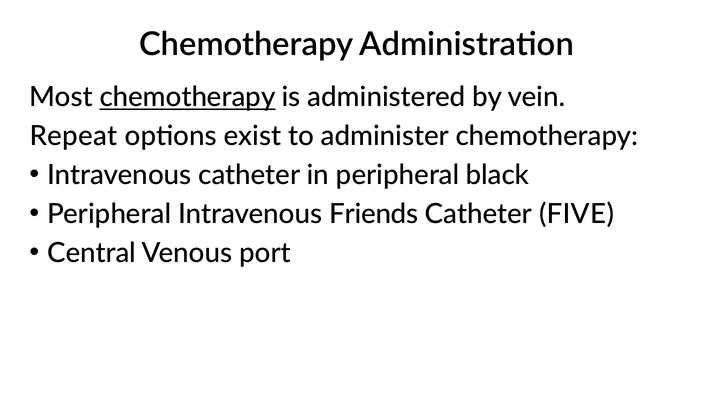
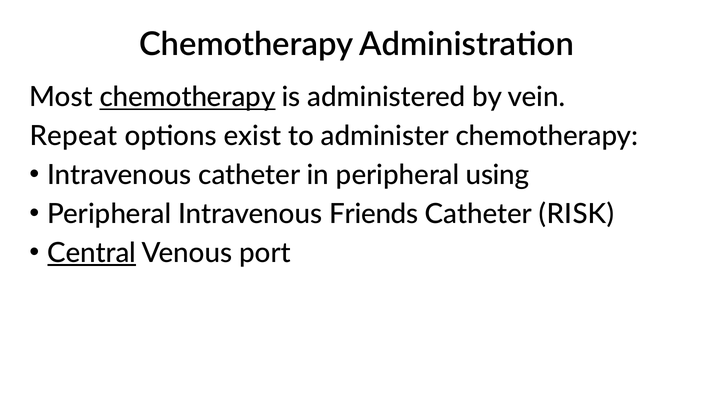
black: black -> using (497, 175)
FIVE: FIVE -> RISK (577, 214)
Central underline: none -> present (92, 253)
